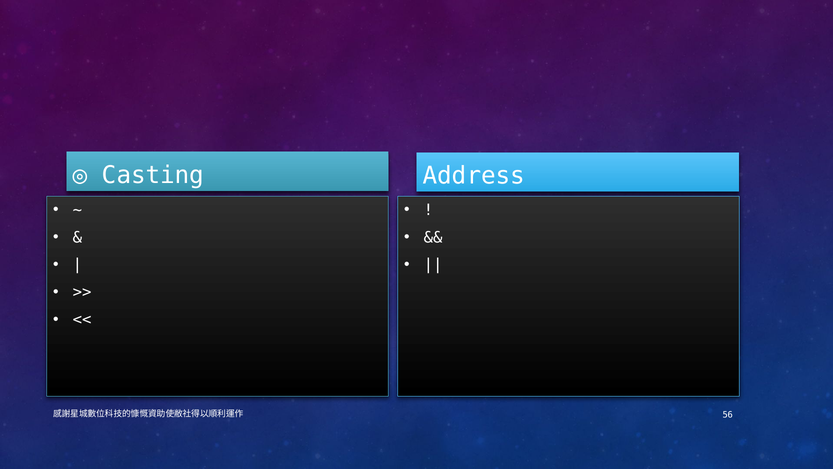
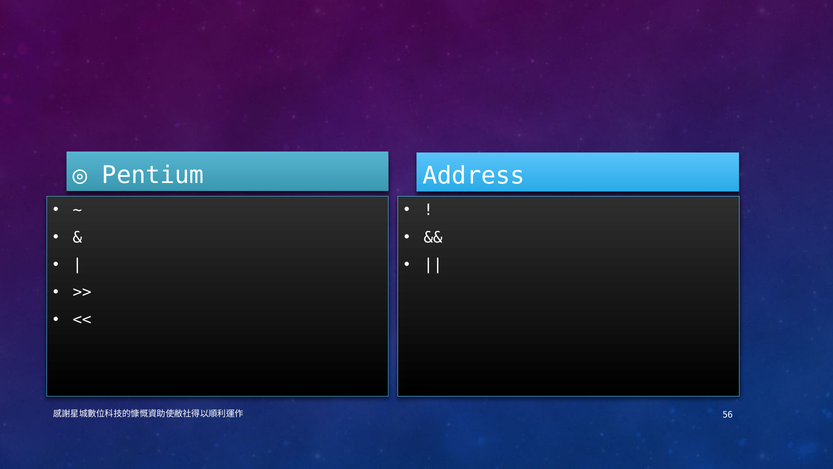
Casting: Casting -> Pentium (153, 175)
